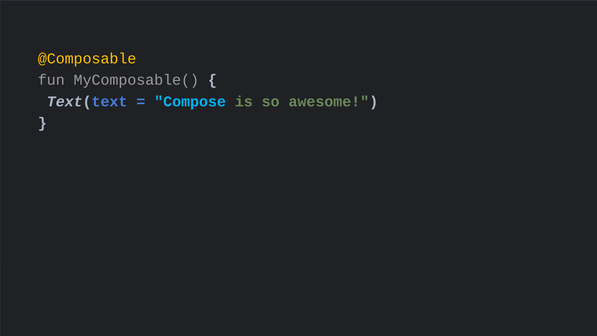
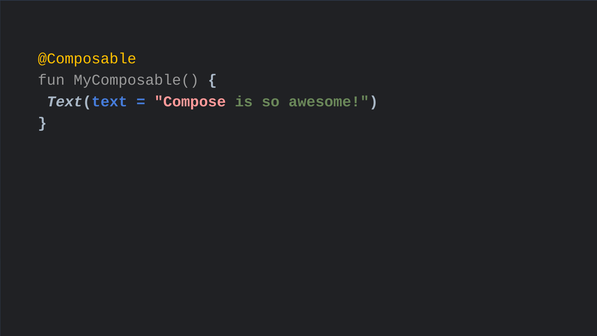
Compose colour: light blue -> pink (190, 101)
